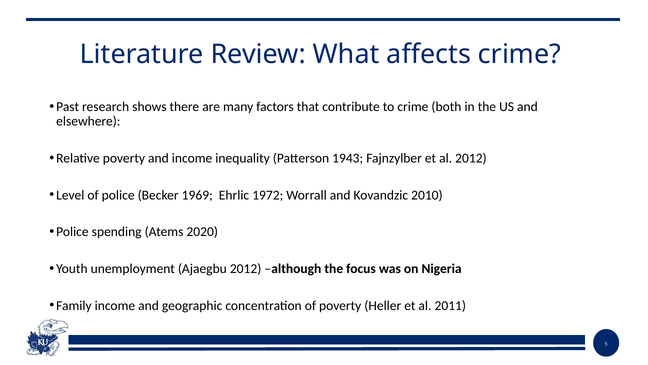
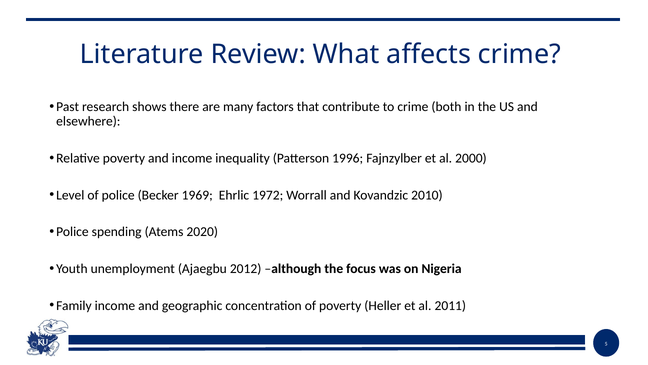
1943: 1943 -> 1996 (348, 158)
al 2012: 2012 -> 2000 (471, 158)
